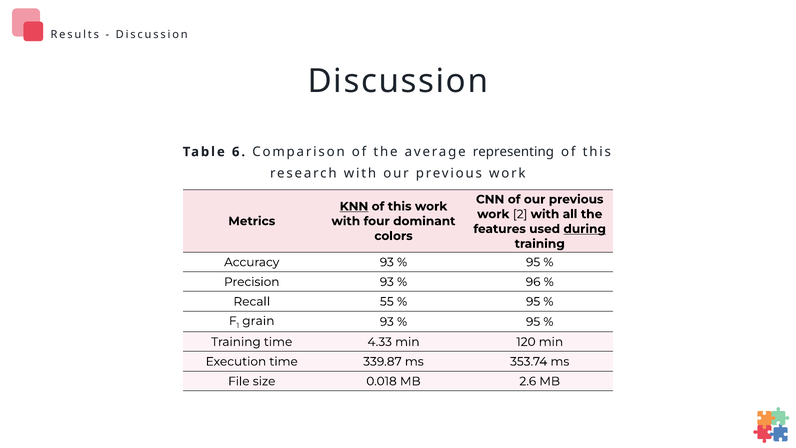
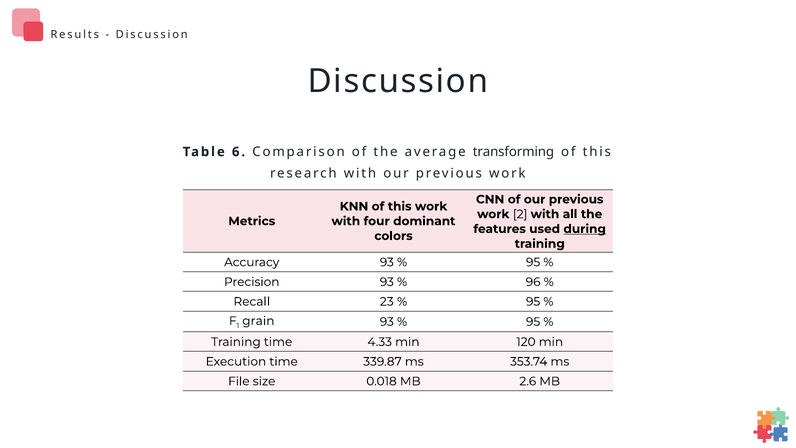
representing: representing -> transforming (513, 152)
KNN underline: present -> none (354, 206)
55: 55 -> 23 (387, 301)
